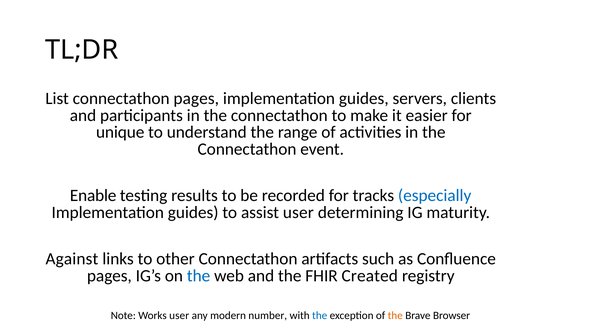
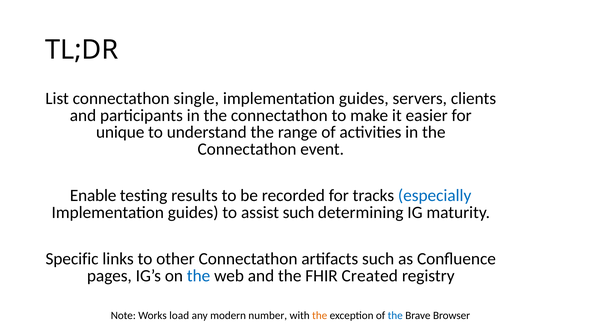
connectathon pages: pages -> single (196, 99)
assist user: user -> such (299, 212)
Against: Against -> Specific (72, 259)
Works user: user -> load (179, 316)
the colour: blue -> orange (320, 316)
the colour: orange -> blue (395, 316)
